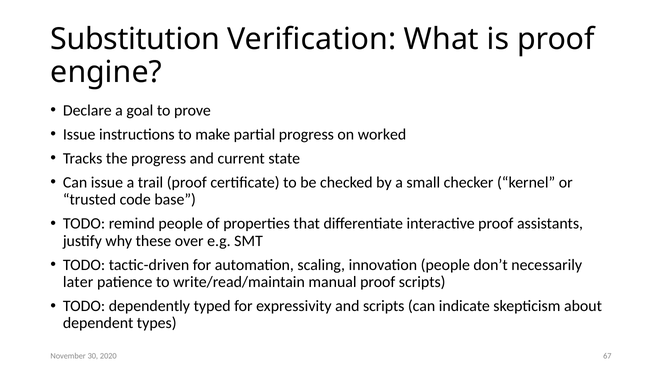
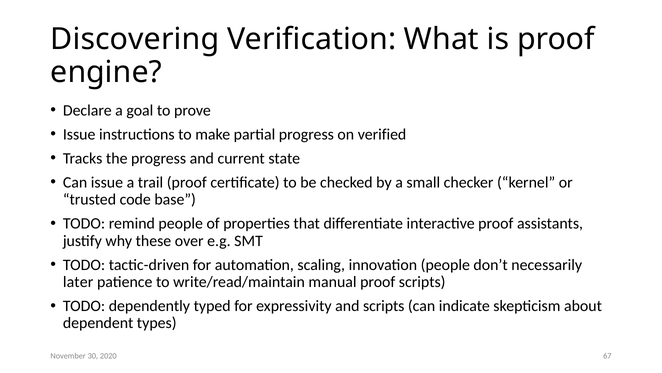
Substitution: Substitution -> Discovering (135, 39)
worked: worked -> verified (382, 134)
